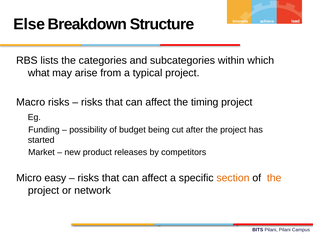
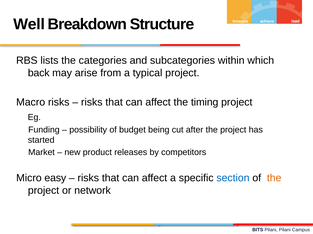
Else: Else -> Well (29, 24)
what: what -> back (39, 73)
section colour: orange -> blue (233, 179)
